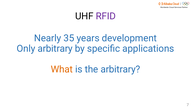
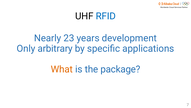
RFID colour: purple -> blue (106, 16)
35: 35 -> 23 (69, 38)
the arbitrary: arbitrary -> package (120, 69)
